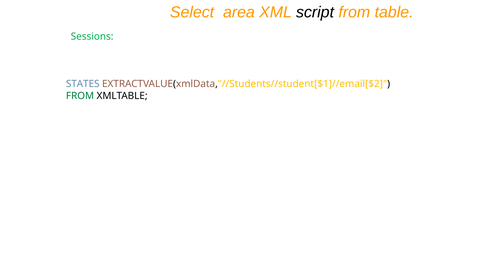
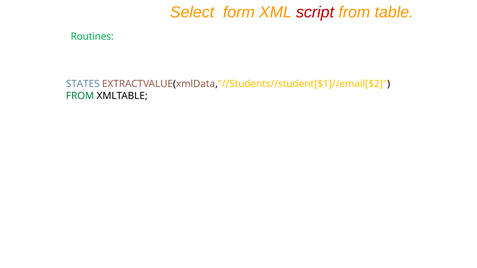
area: area -> form (239, 12)
script colour: black -> red (315, 12)
Sessions: Sessions -> Routines (92, 37)
